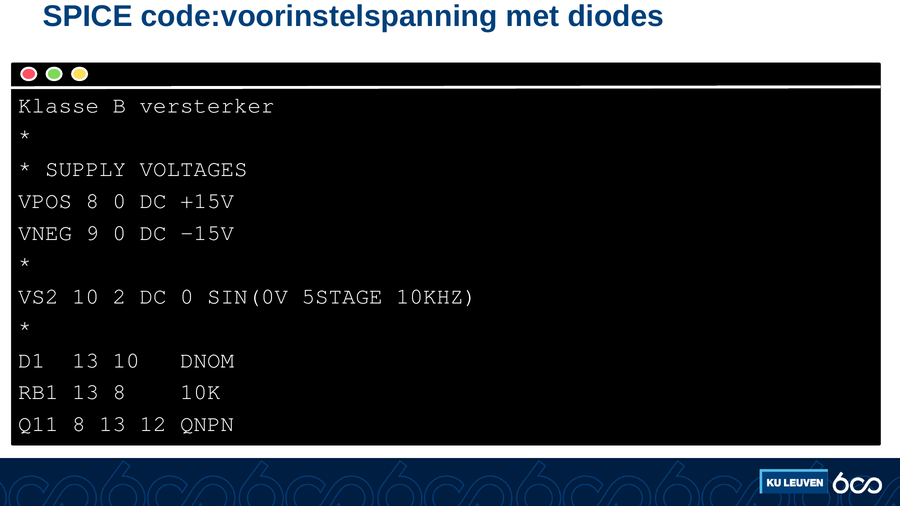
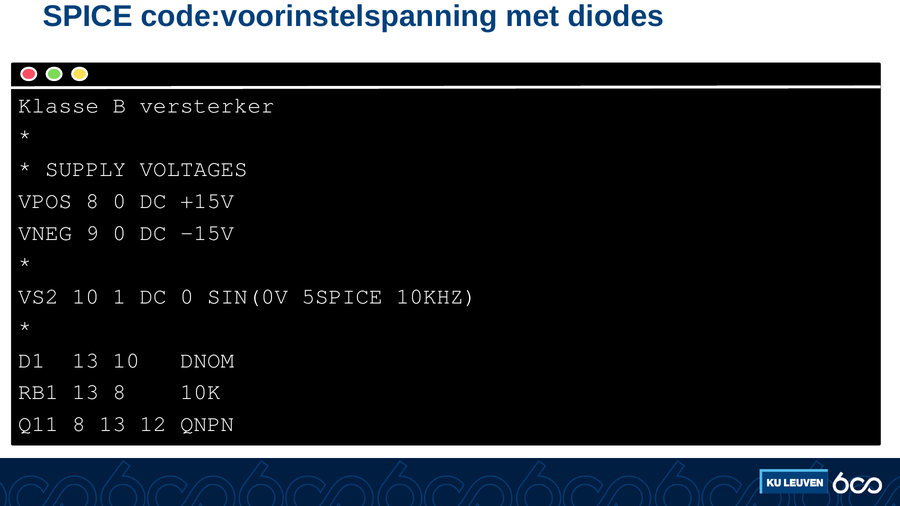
2: 2 -> 1 (119, 296)
5STAGE: 5STAGE -> 5SPICE (342, 296)
